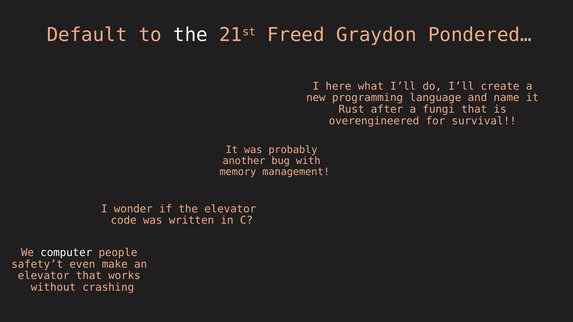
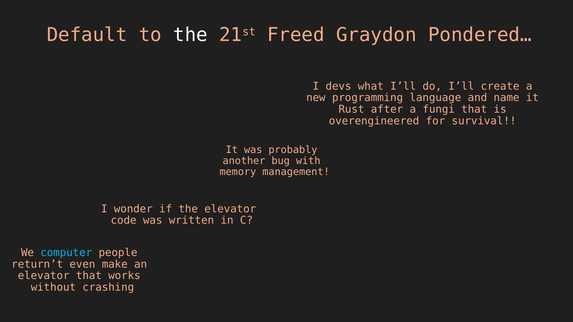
here: here -> devs (338, 86)
computer colour: white -> light blue (66, 253)
safety’t: safety’t -> return’t (37, 264)
